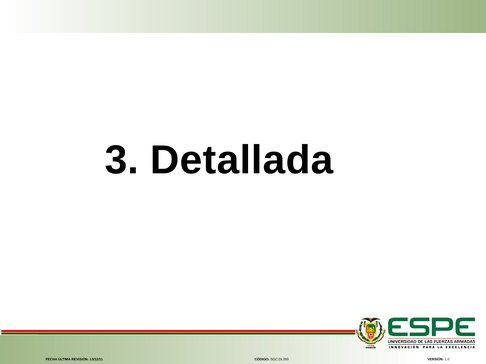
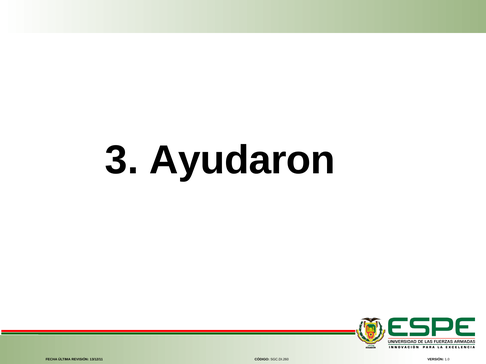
Detallada: Detallada -> Ayudaron (242, 160)
